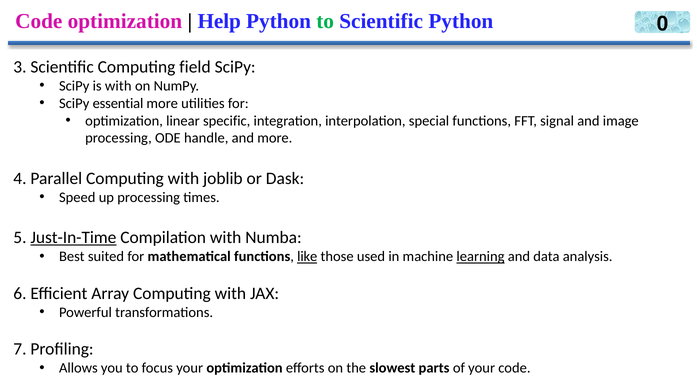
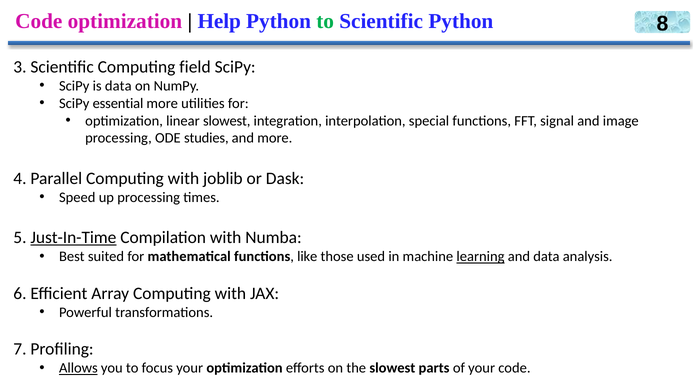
0: 0 -> 8 (663, 24)
is with: with -> data (118, 86)
linear specific: specific -> slowest (227, 121)
handle: handle -> studies (206, 138)
like underline: present -> none (307, 257)
Allows underline: none -> present (78, 368)
